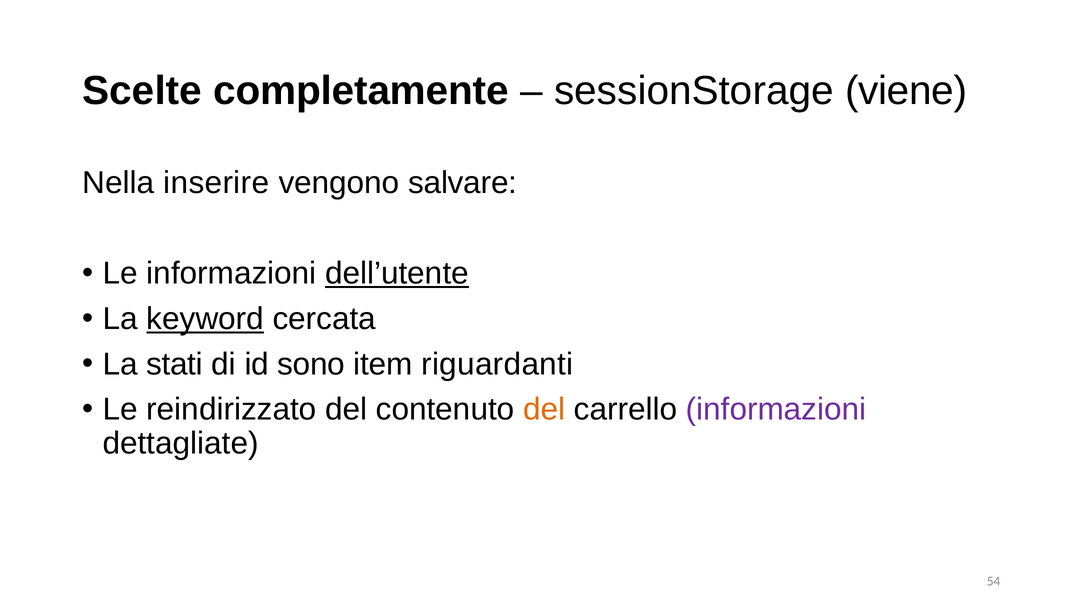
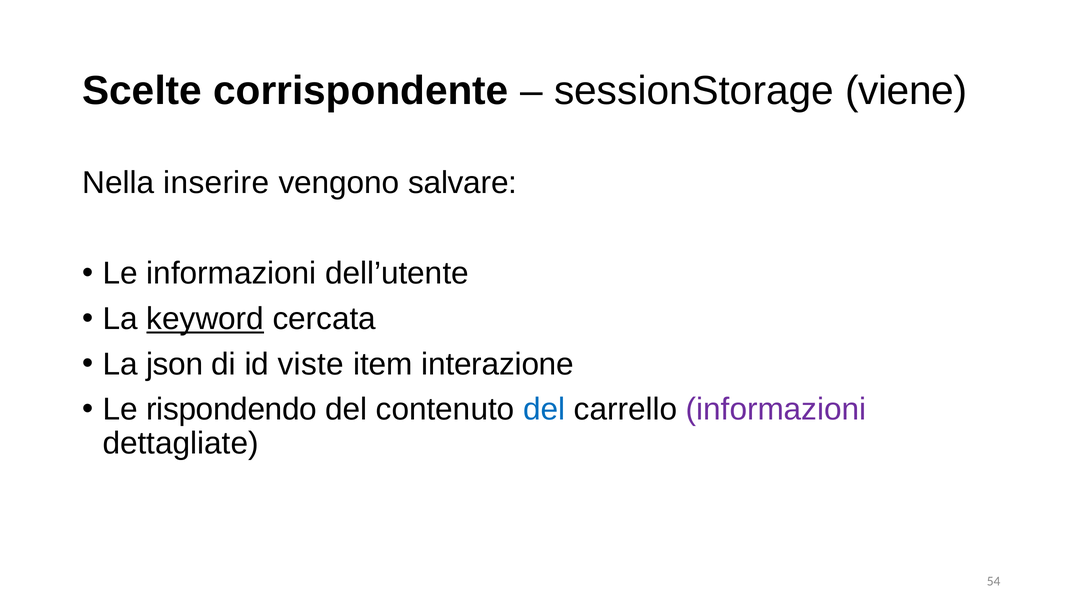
completamente: completamente -> corrispondente (361, 91)
dell’utente underline: present -> none (397, 274)
stati: stati -> json (175, 364)
sono: sono -> viste (311, 364)
riguardanti: riguardanti -> interazione (498, 364)
reindirizzato: reindirizzato -> rispondendo (232, 410)
del colour: orange -> blue (544, 410)
